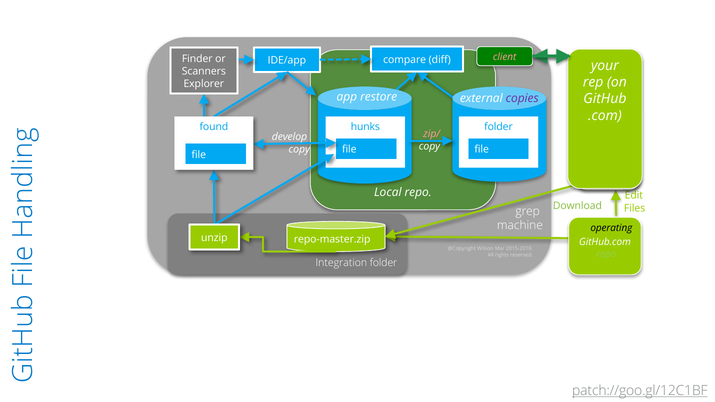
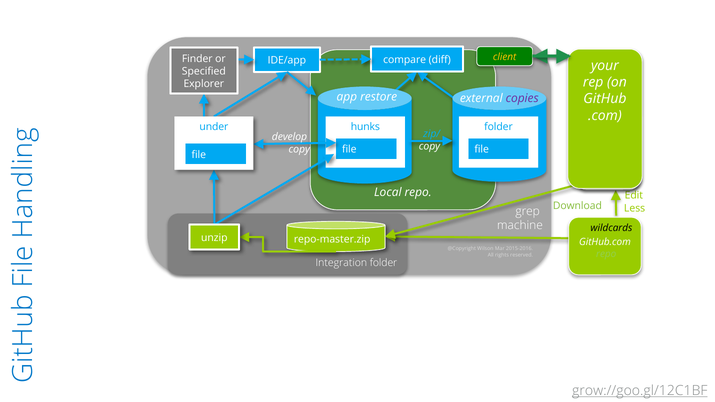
client colour: pink -> yellow (505, 57)
Scanners: Scanners -> Specified (204, 71)
found: found -> under (214, 127)
zip/ colour: pink -> light blue (432, 134)
Files: Files -> Less (635, 208)
operating: operating -> wildcards (611, 228)
patch://goo.gl/12C1BF: patch://goo.gl/12C1BF -> grow://goo.gl/12C1BF (640, 391)
